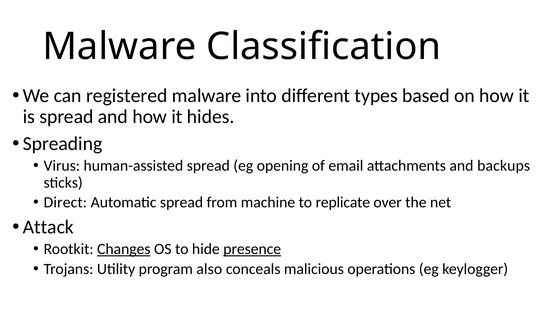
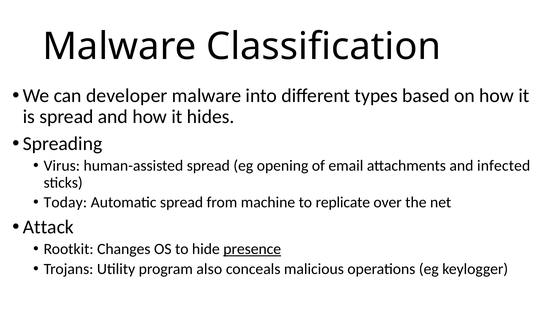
registered: registered -> developer (127, 96)
backups: backups -> infected (504, 166)
Direct: Direct -> Today (65, 203)
Changes underline: present -> none (124, 250)
